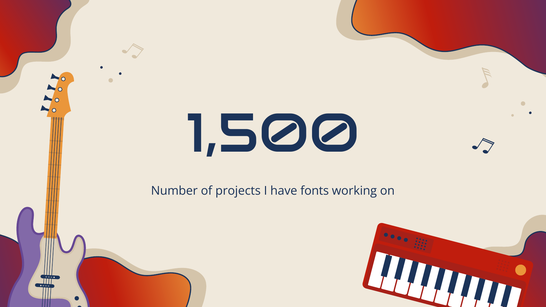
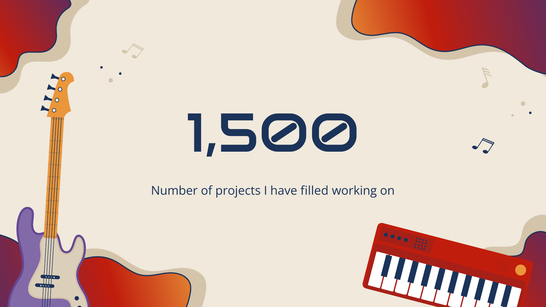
fonts: fonts -> filled (315, 191)
